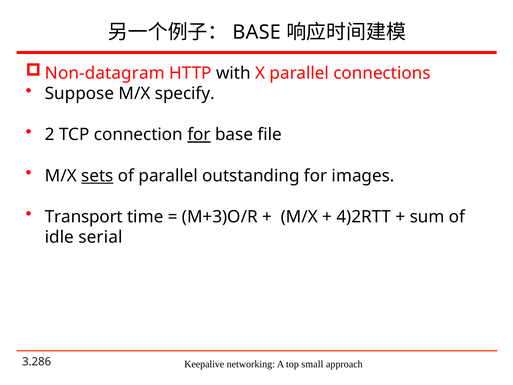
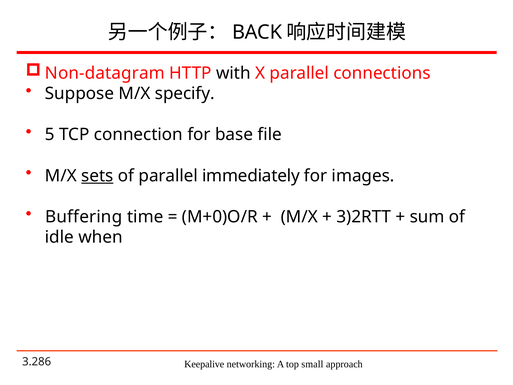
BASE: BASE -> BACK (257, 32)
2: 2 -> 5 (50, 135)
for underline: present -> none (199, 135)
outstanding: outstanding -> immediately (251, 176)
Transport: Transport -> Buffering (84, 217)
M+3)O/R: M+3)O/R -> M+0)O/R (220, 217)
4)2RTT: 4)2RTT -> 3)2RTT (364, 217)
serial: serial -> when (101, 237)
